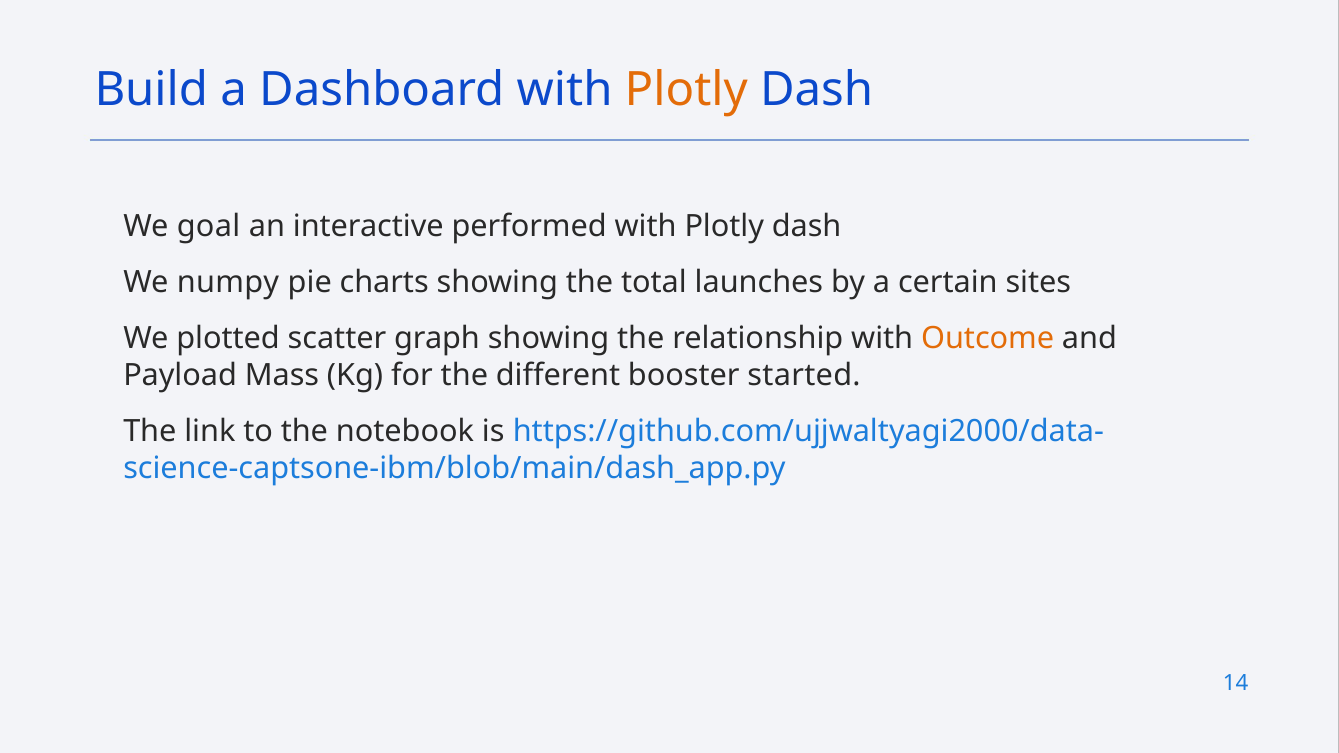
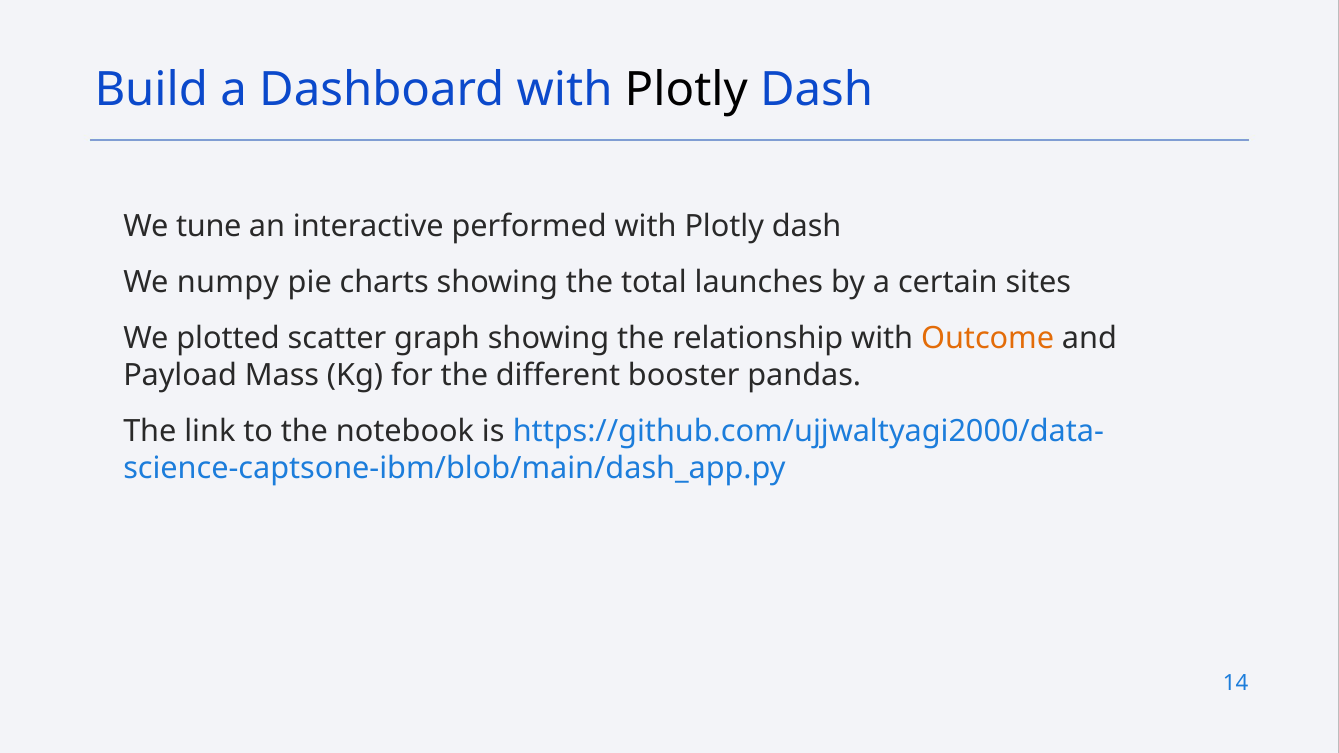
Plotly colour: orange -> black (686, 89)
goal: goal -> tune (209, 226)
started: started -> pandas (804, 375)
